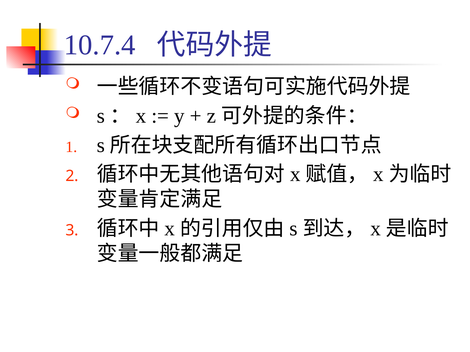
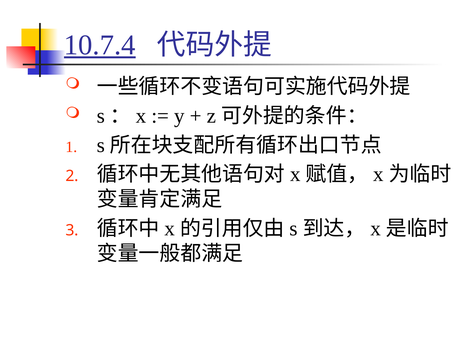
10.7.4 underline: none -> present (100, 45)
